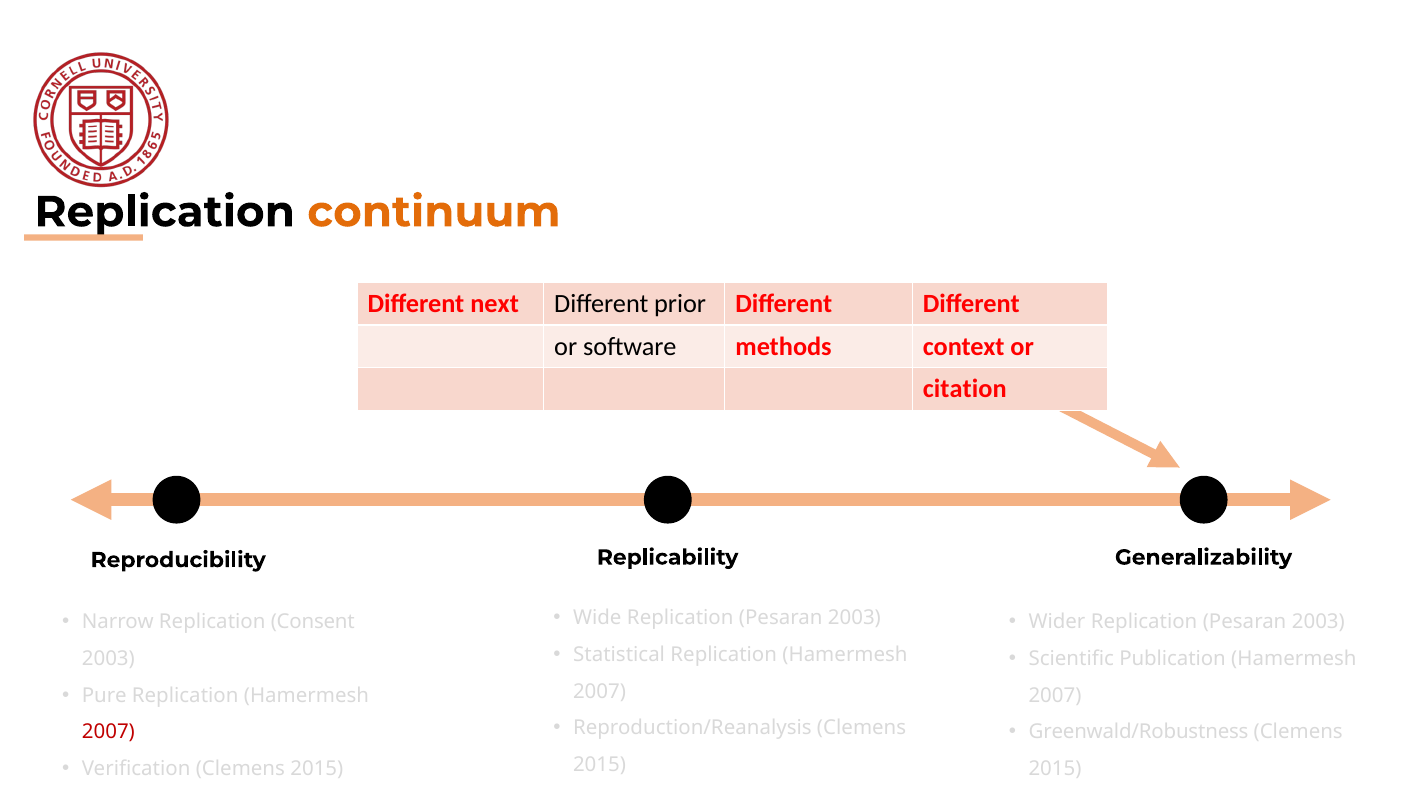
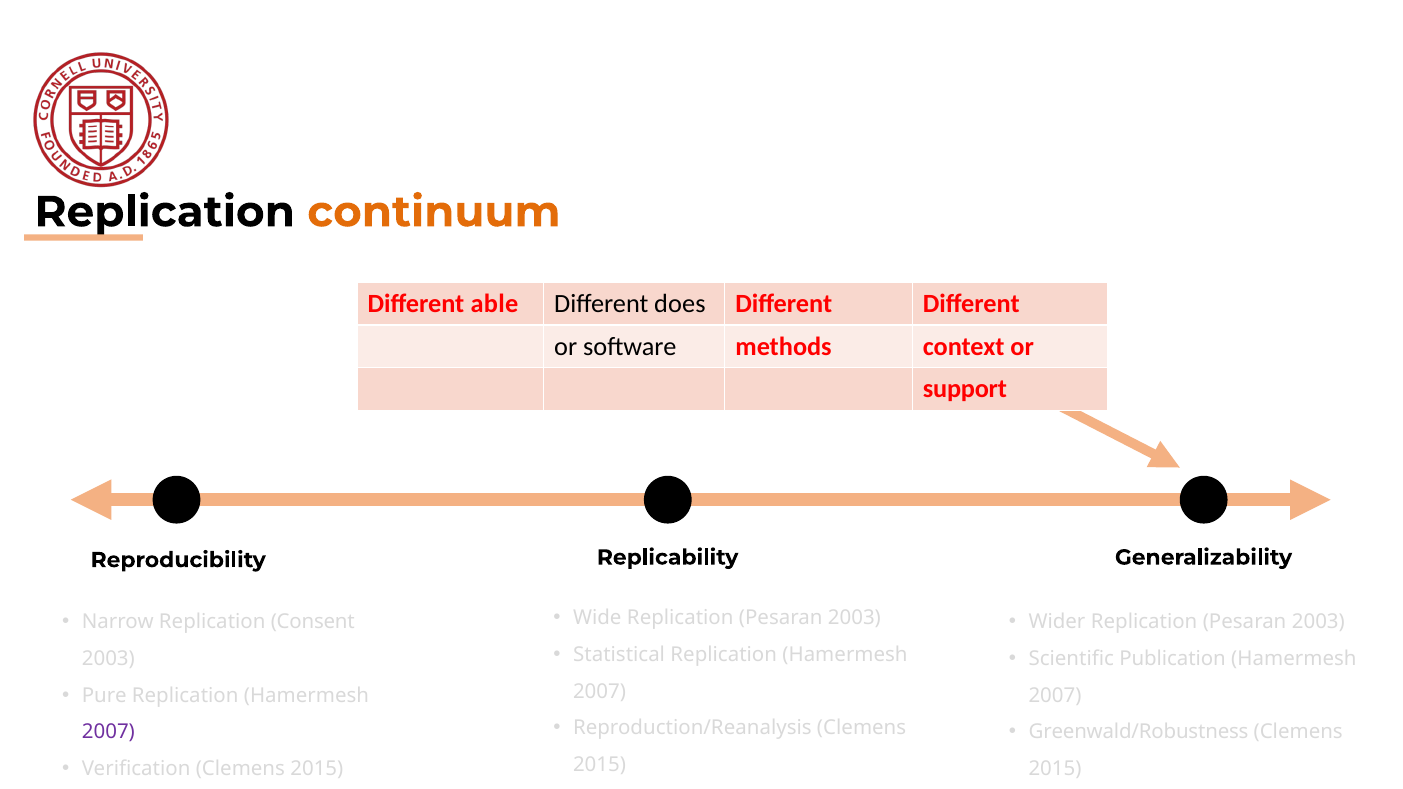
next: next -> able (494, 304)
prior: prior -> does (680, 304)
citation: citation -> support (965, 389)
2007 colour: red -> purple (108, 732)
